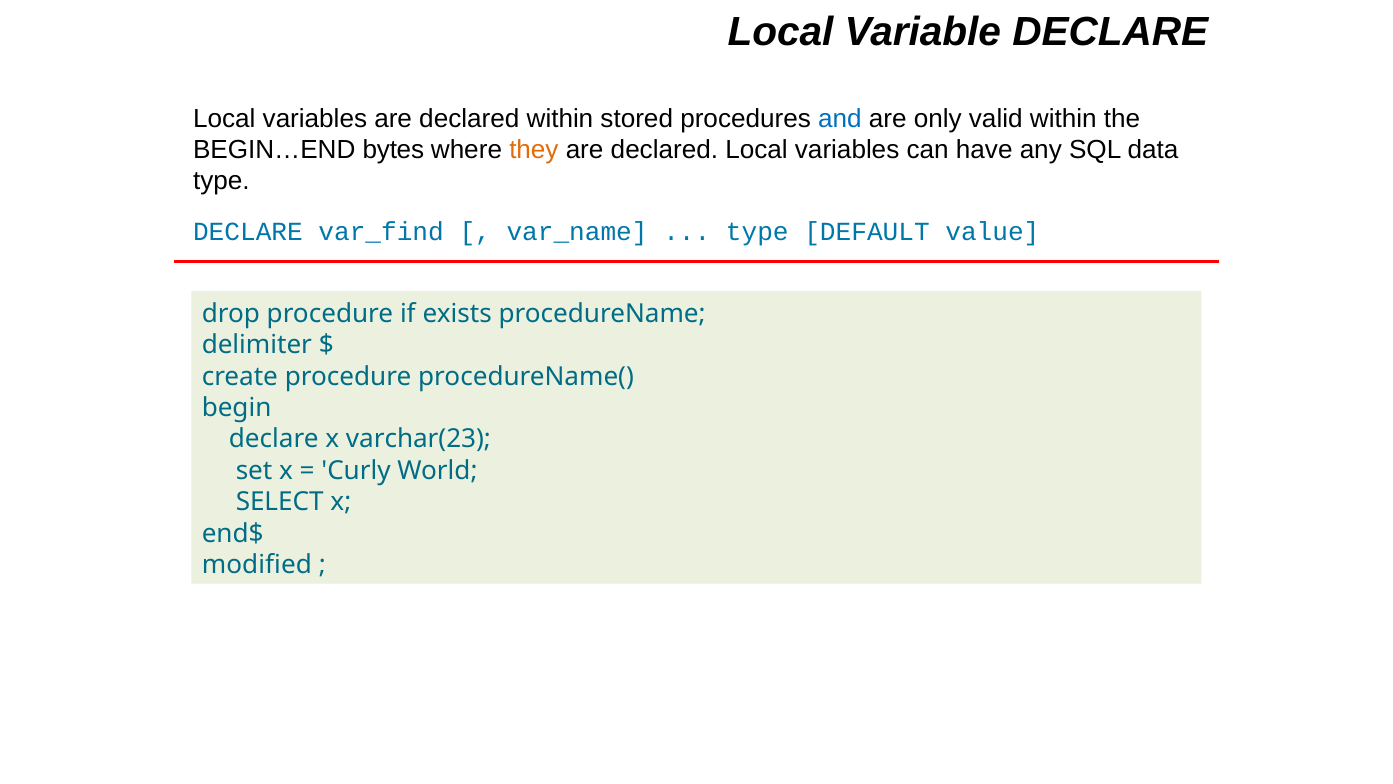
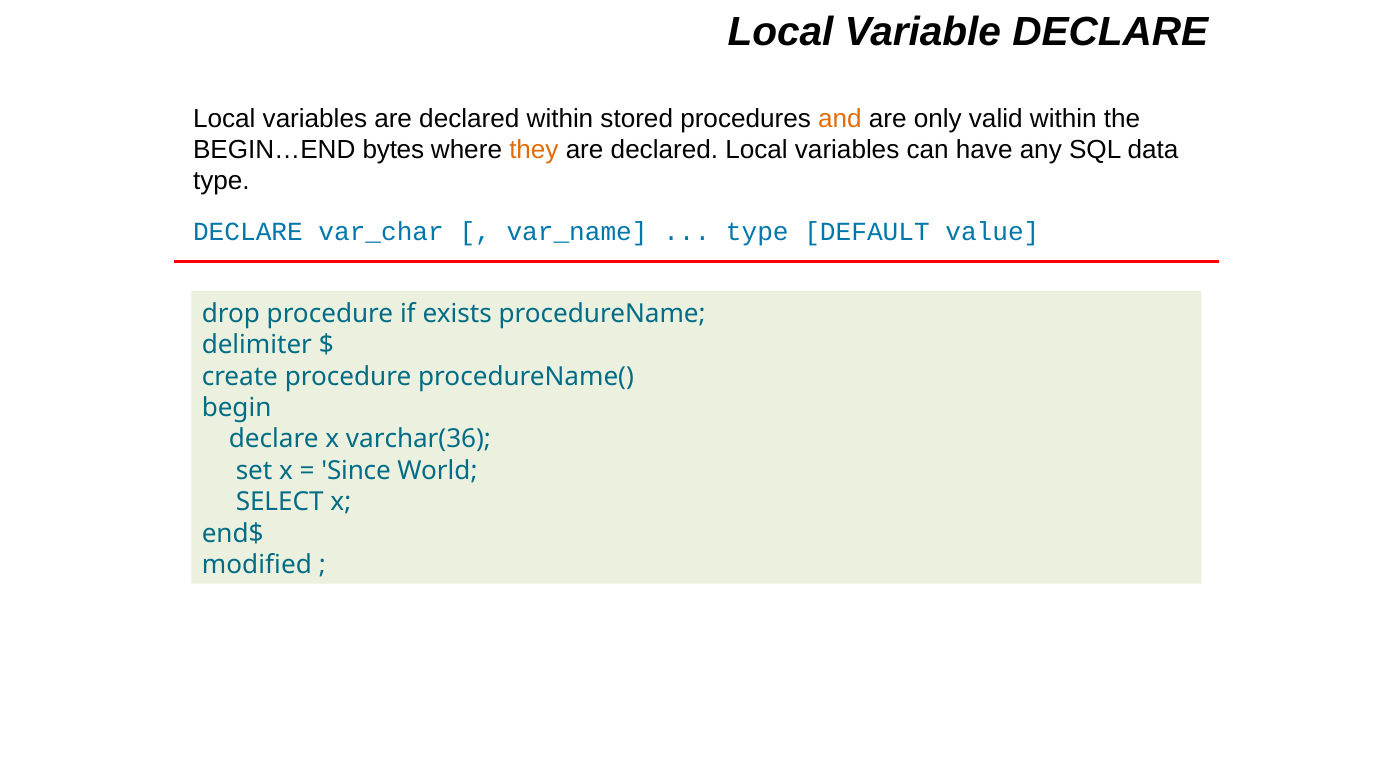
and colour: blue -> orange (840, 118)
var_find: var_find -> var_char (381, 232)
varchar(23: varchar(23 -> varchar(36 (418, 439)
Curly: Curly -> Since (356, 470)
